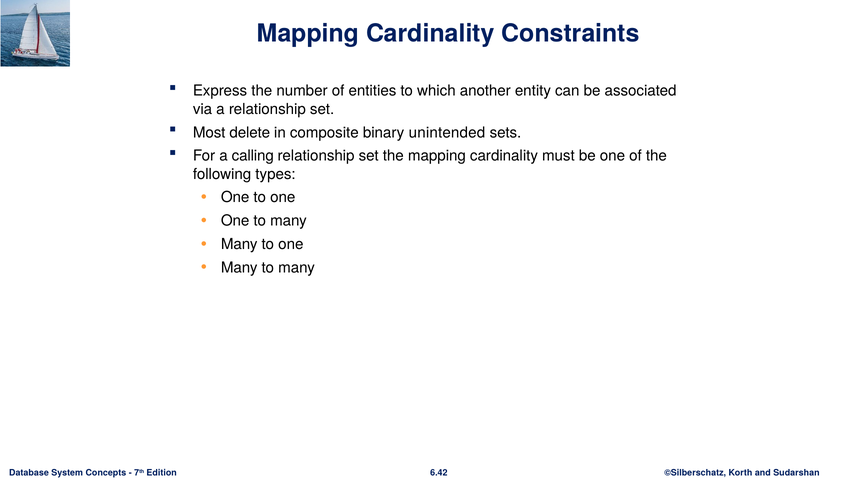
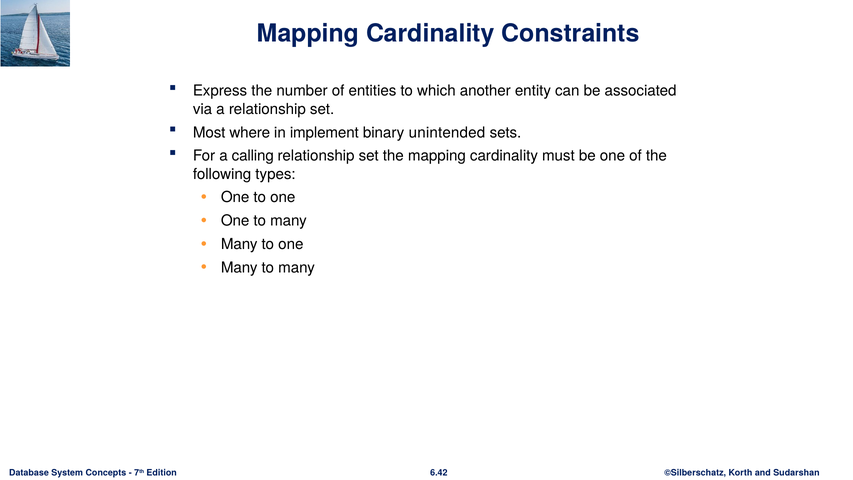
delete: delete -> where (250, 132)
composite: composite -> implement (324, 132)
